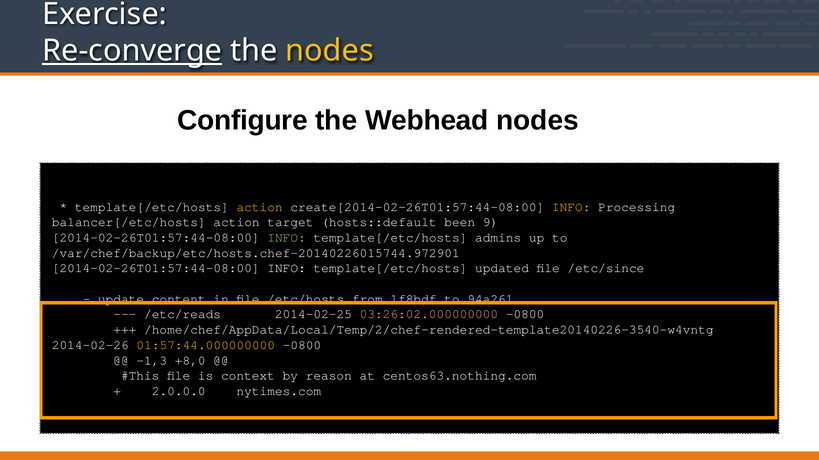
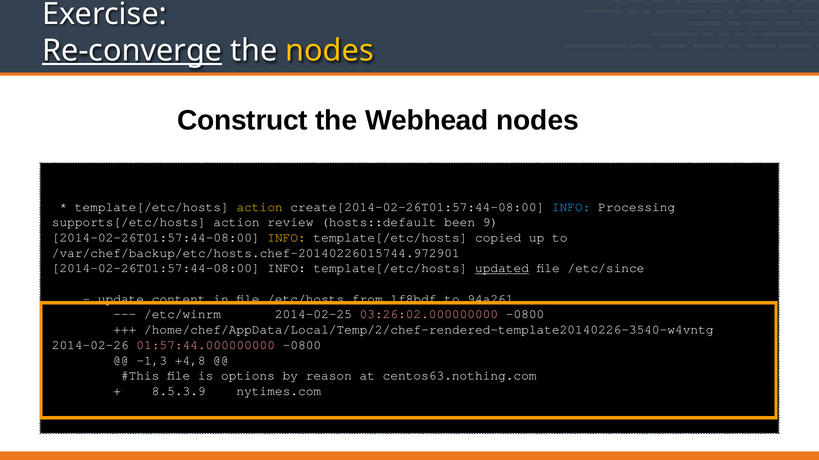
Configure: Configure -> Construct (243, 121)
INFO colour: yellow -> light blue (571, 207)
balancer[/etc/hosts: balancer[/etc/hosts -> supports[/etc/hosts (129, 223)
target: target -> review (290, 223)
INFO colour: light green -> yellow (287, 238)
admins: admins -> copied (498, 238)
updated underline: none -> present (502, 269)
/etc/reads: /etc/reads -> /etc/winrm (183, 315)
01:57:44.000000000 colour: yellow -> pink (206, 345)
+8,0: +8,0 -> +4,8 (190, 361)
context: context -> options (248, 376)
2.0.0.0: 2.0.0.0 -> 8.5.3.9 (179, 392)
